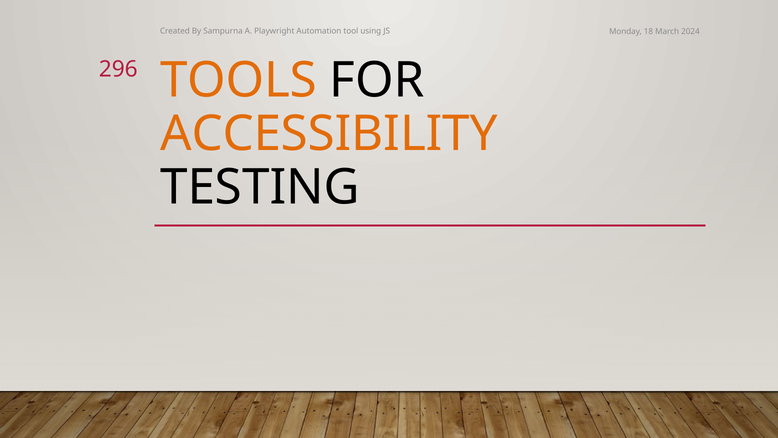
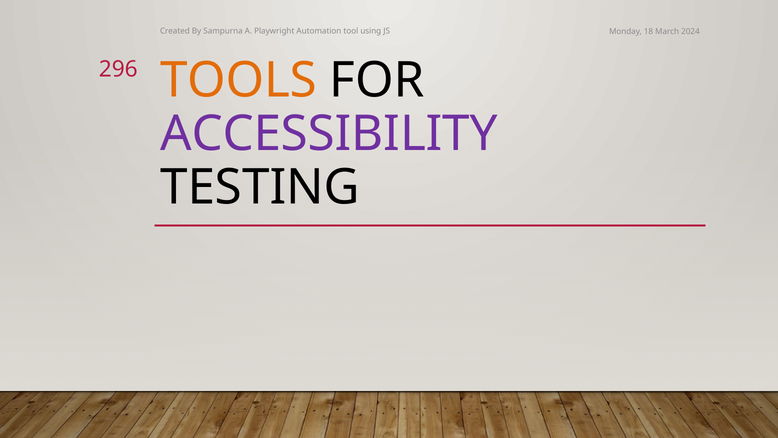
ACCESSIBILITY colour: orange -> purple (329, 134)
